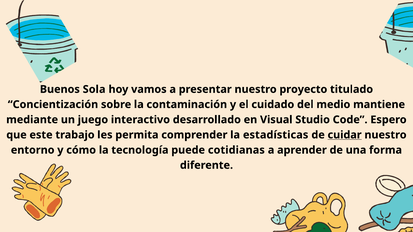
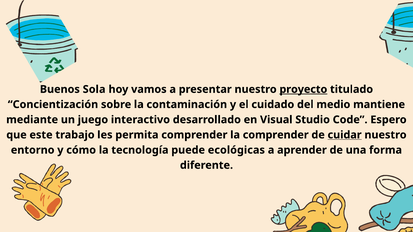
proyecto underline: none -> present (303, 89)
la estadísticas: estadísticas -> comprender (276, 135)
cotidianas: cotidianas -> ecológicas (236, 150)
